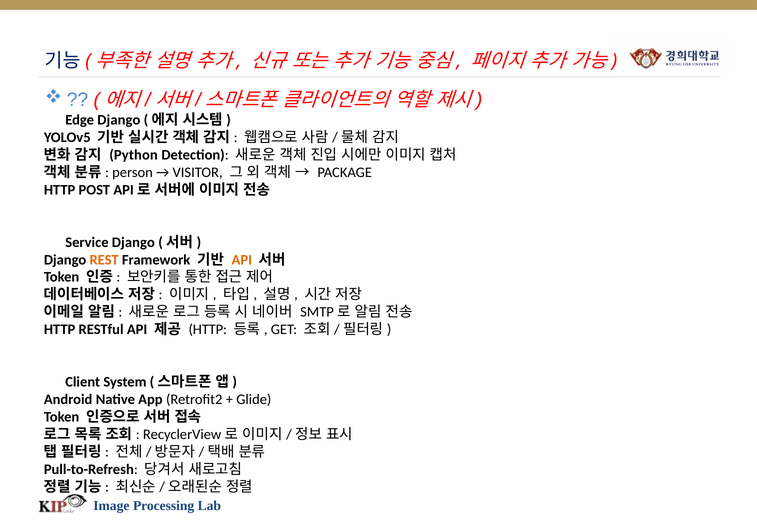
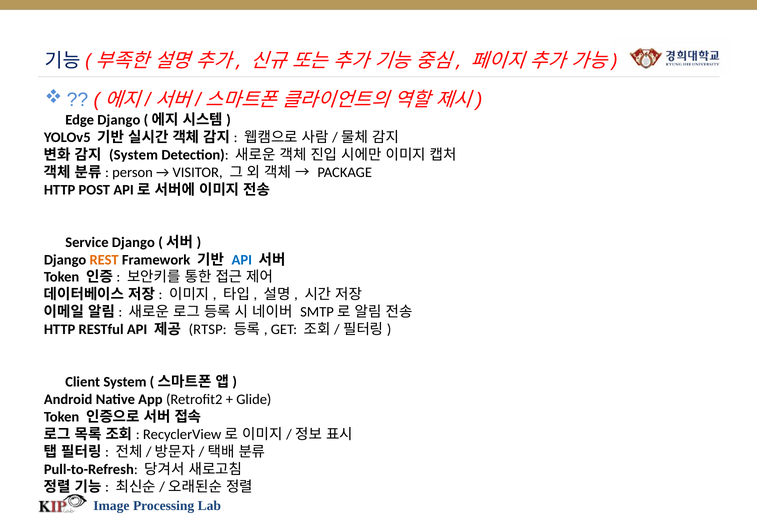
Python: Python -> System (134, 155)
API colour: orange -> blue (242, 260)
HTTP: HTTP -> RTSP (208, 330)
